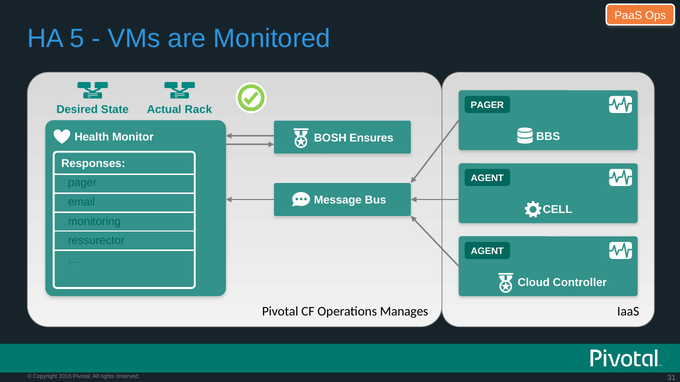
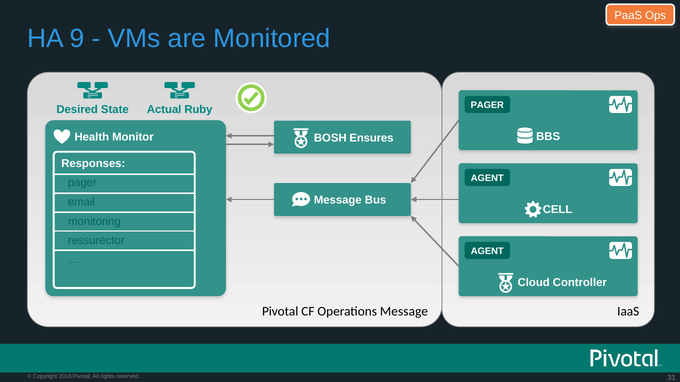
5: 5 -> 9 (77, 38)
Rack: Rack -> Ruby (198, 109)
Operations Manages: Manages -> Message (404, 312)
